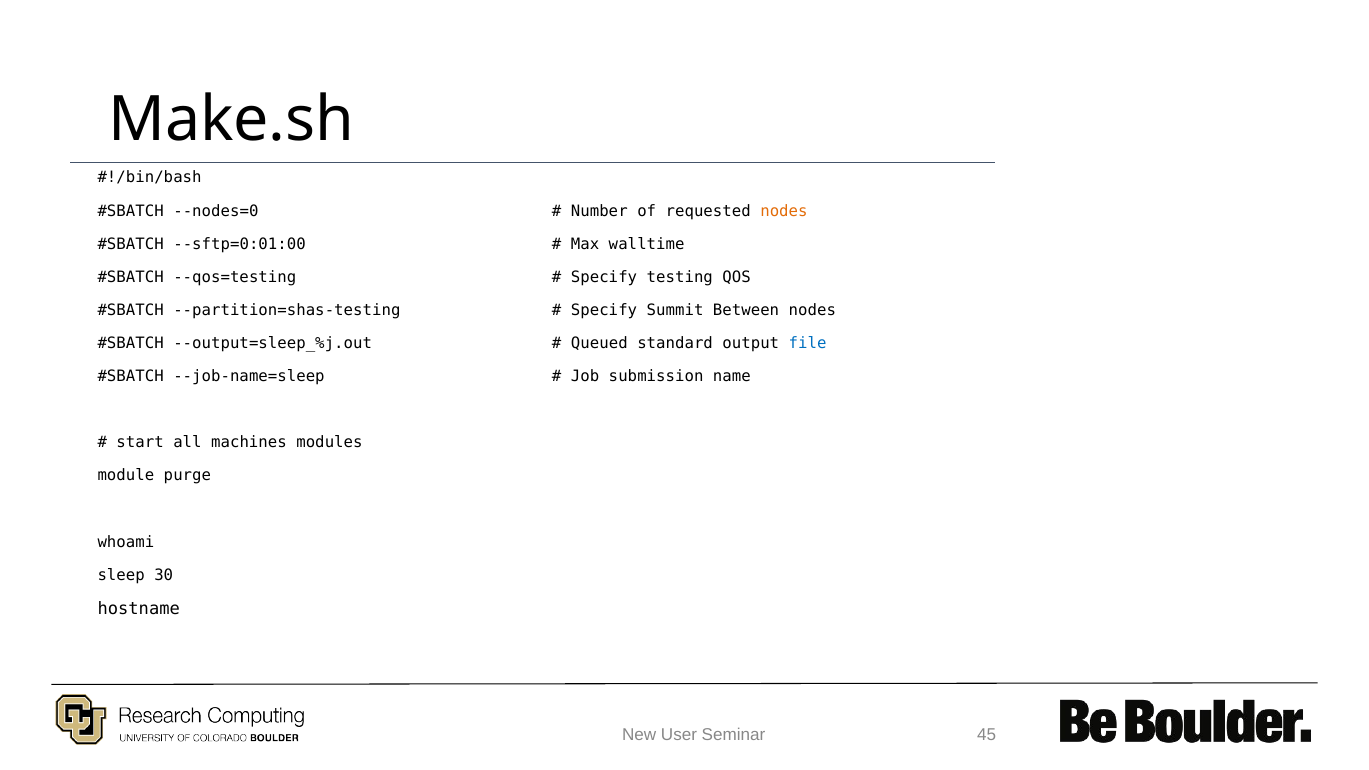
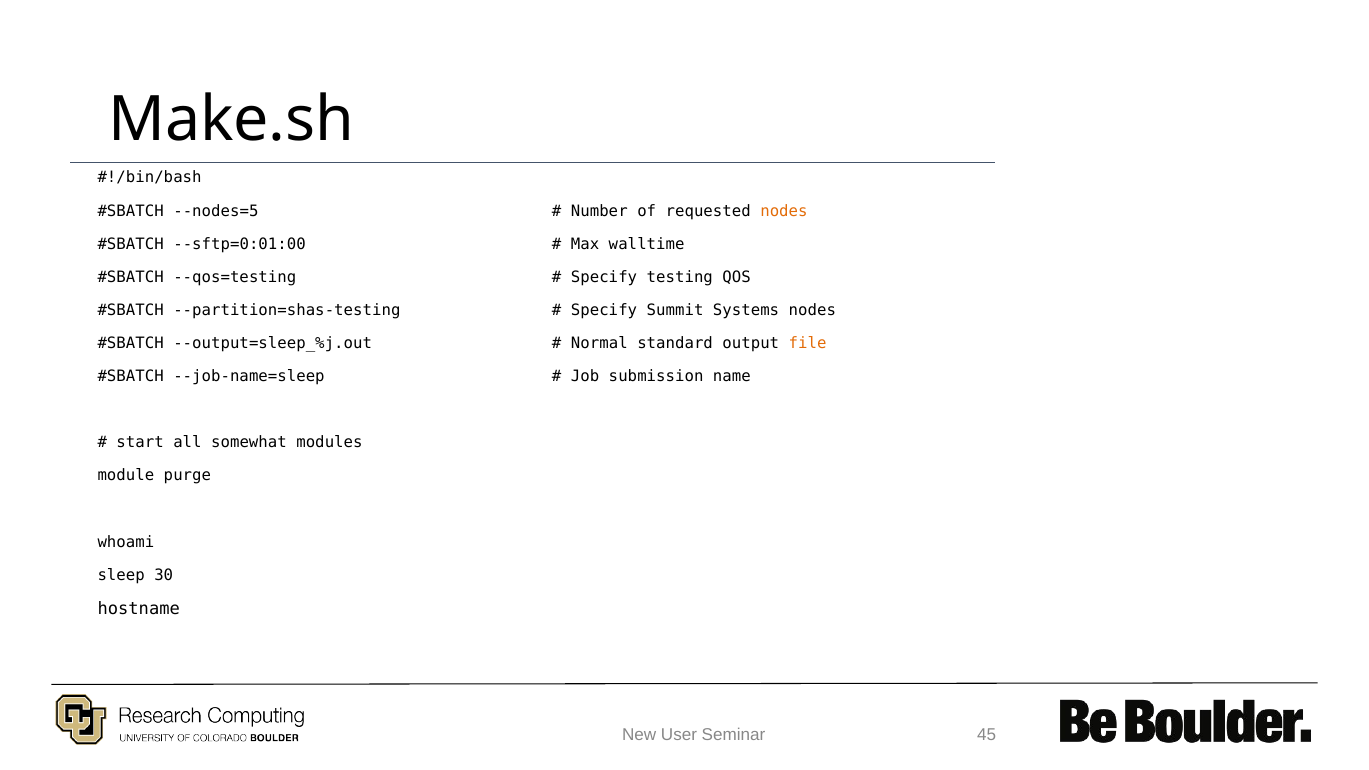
--nodes=0: --nodes=0 -> --nodes=5 (216, 211)
Between: Between -> Systems (746, 310)
Queued: Queued -> Normal (599, 343)
file colour: blue -> orange (808, 343)
machines: machines -> somewhat (249, 443)
